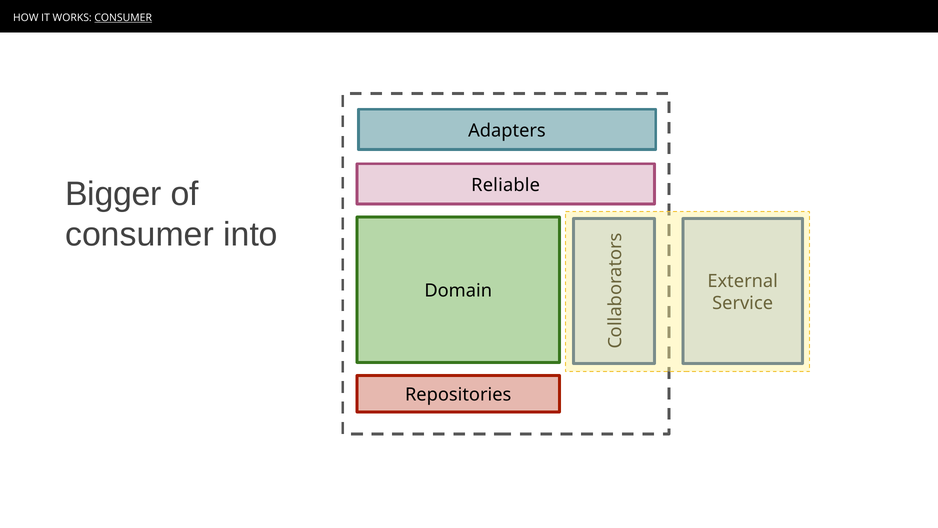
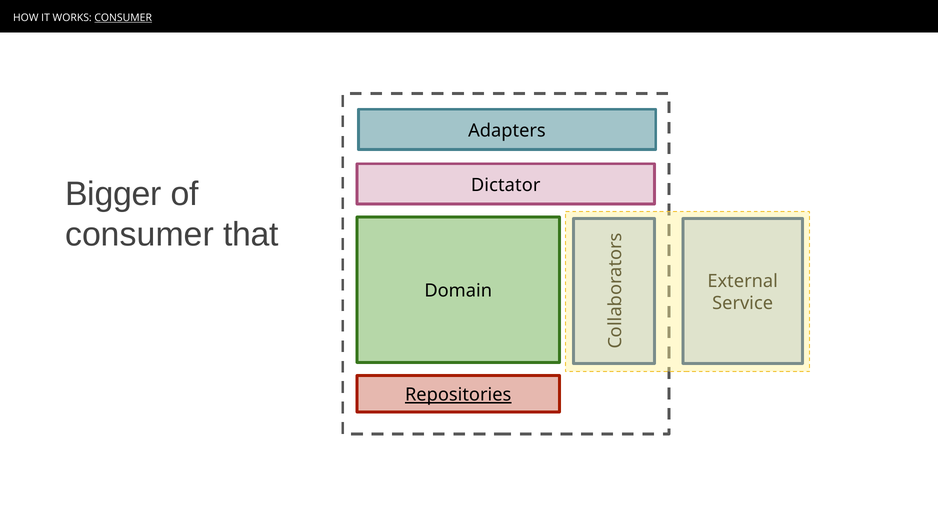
Reliable: Reliable -> Dictator (506, 185)
into: into -> that (251, 234)
Repositories underline: none -> present (458, 395)
